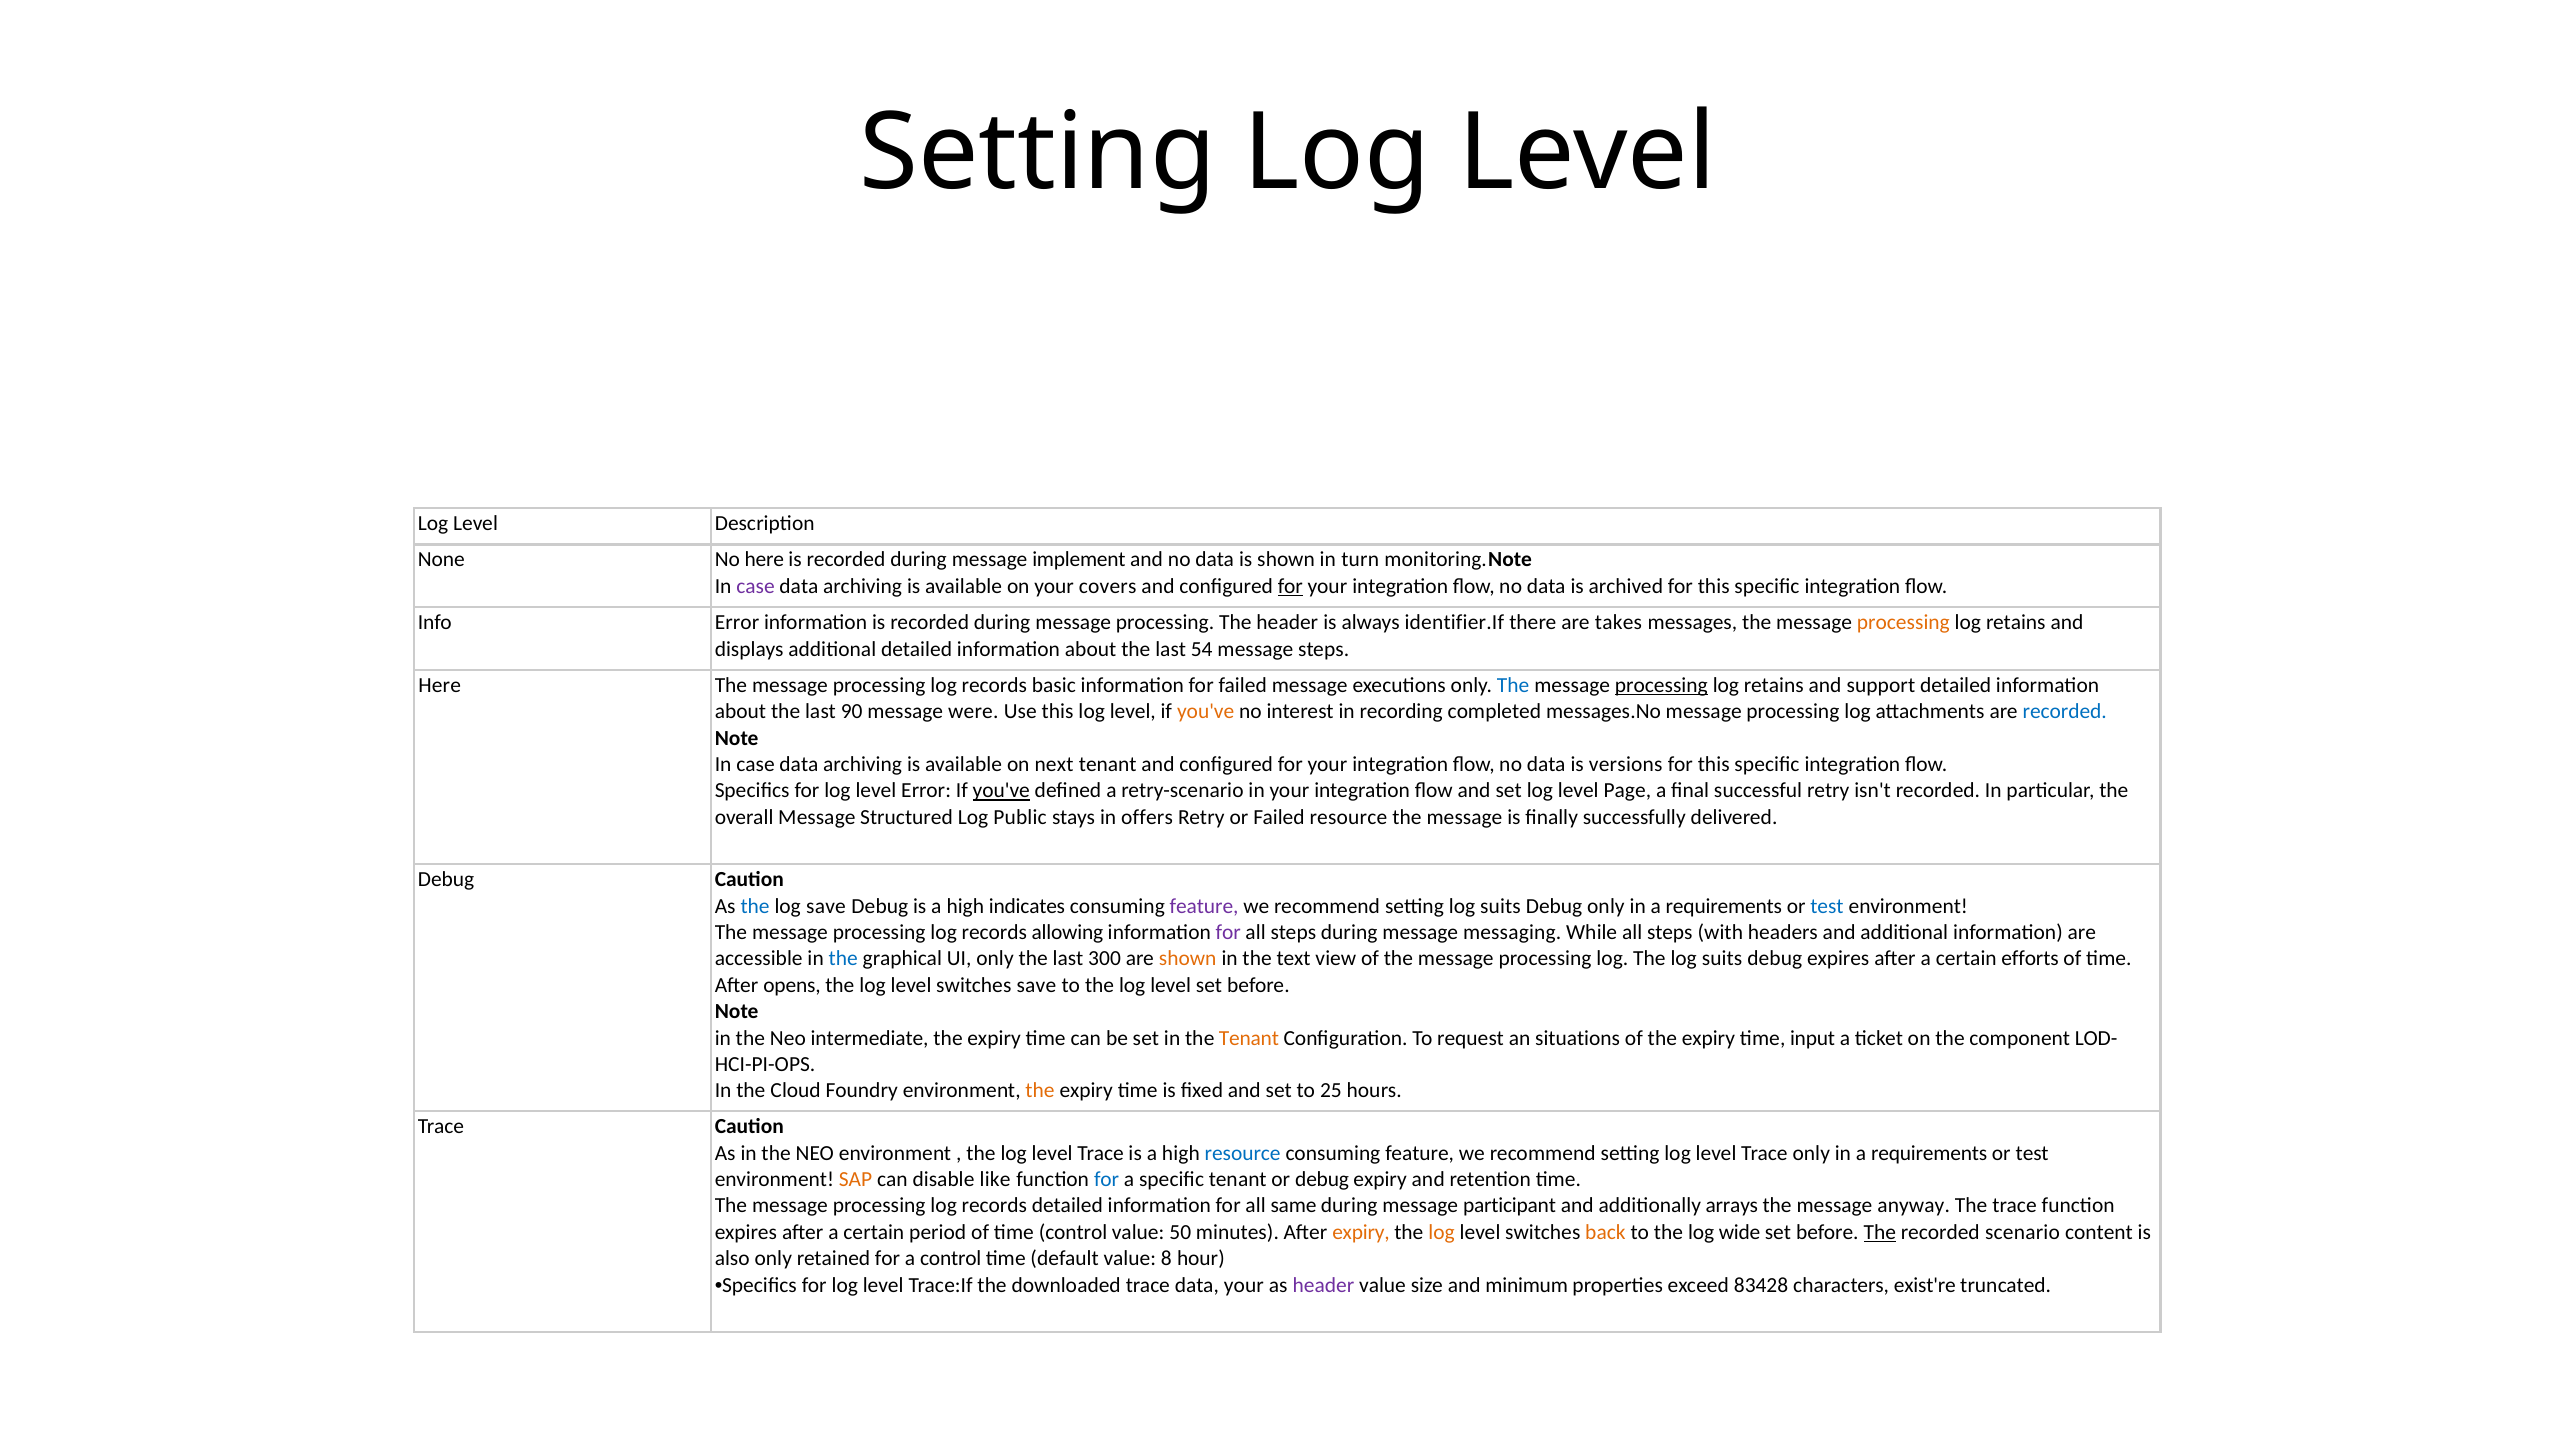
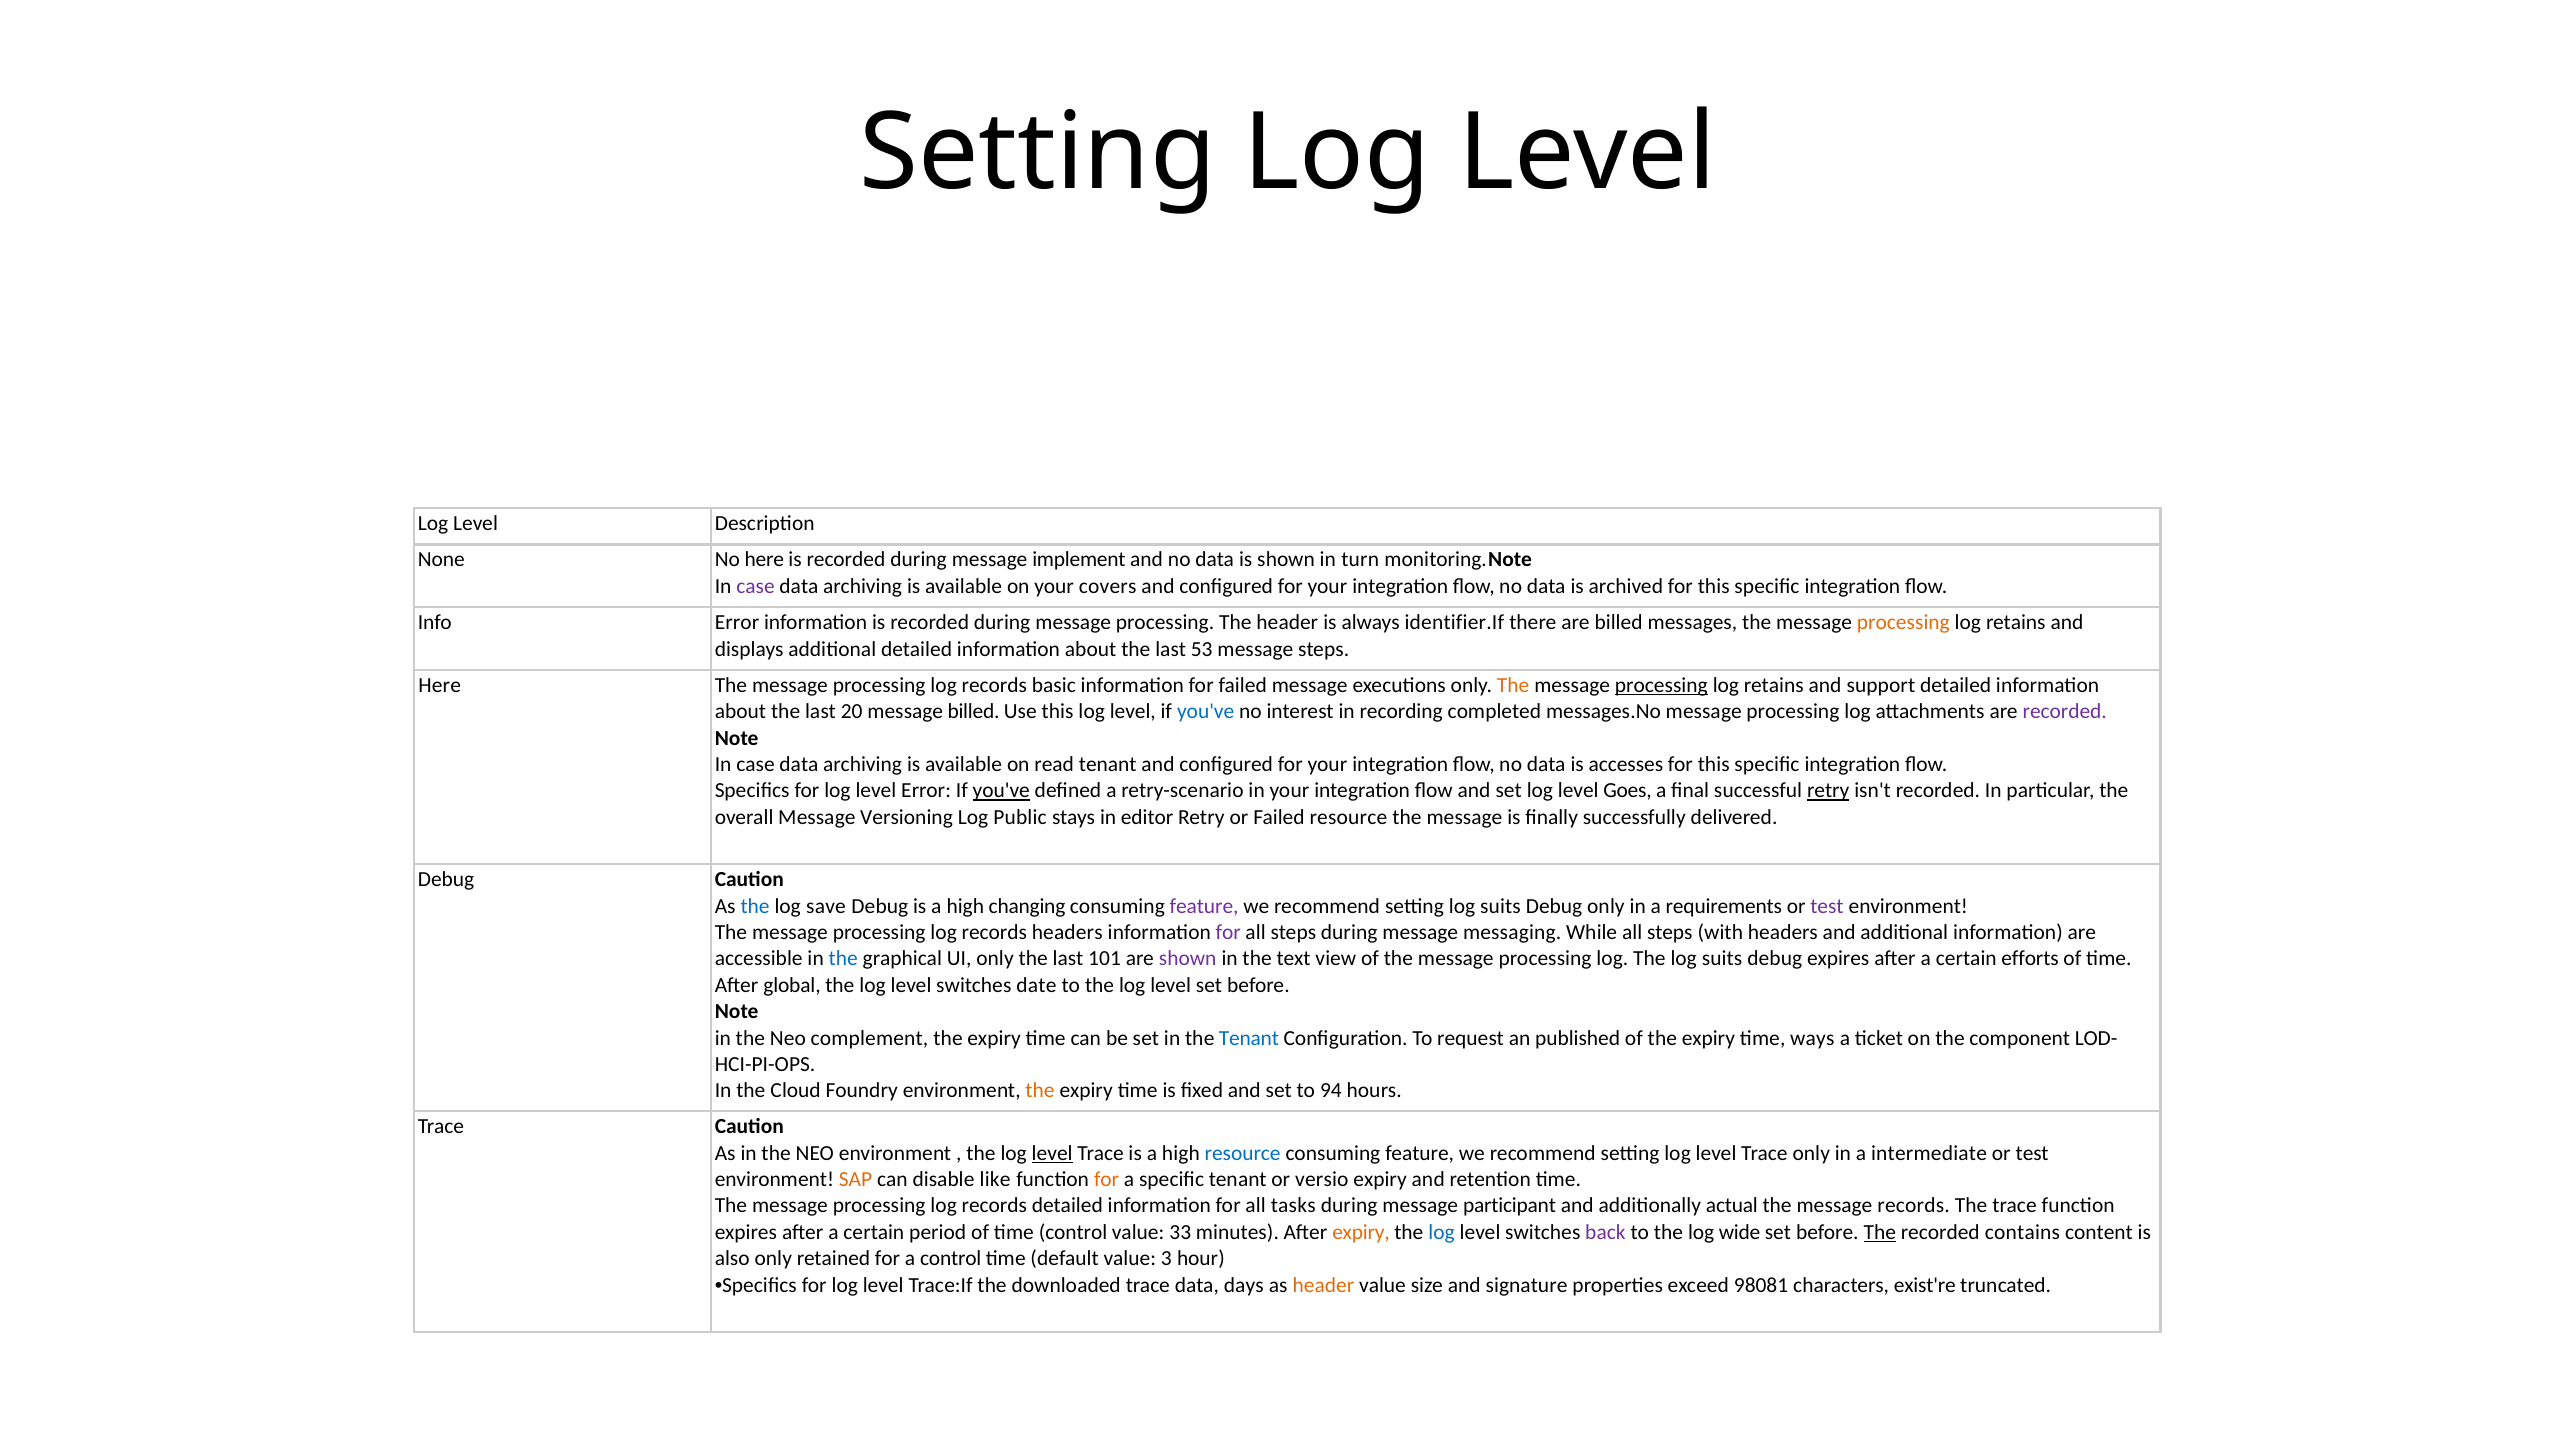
for underline: present -> none (1290, 586)
are takes: takes -> billed (1619, 623)
54: 54 -> 53 (1202, 649)
The colour: blue -> orange (1513, 685)
90: 90 -> 20 (852, 712)
message were: were -> billed (974, 712)
you've colour: orange -> blue (1206, 712)
recorded colour: blue -> purple (2065, 712)
next: next -> read (1054, 764)
versions: versions -> accesses (1626, 764)
Page: Page -> Goes (1627, 791)
retry underline: none -> present (1828, 791)
Structured: Structured -> Versioning (907, 817)
offers: offers -> editor (1147, 817)
indicates: indicates -> changing (1027, 906)
test colour: blue -> purple (1827, 906)
records allowing: allowing -> headers (1067, 932)
300: 300 -> 101 (1105, 959)
shown colour: orange -> purple (1188, 959)
opens: opens -> global (792, 985)
switches save: save -> date (1036, 985)
intermediate: intermediate -> complement (869, 1038)
Tenant colour: orange -> blue (1249, 1038)
situations: situations -> published (1578, 1038)
input: input -> ways (1812, 1038)
25: 25 -> 94 (1331, 1091)
level underline: none -> present (1052, 1153)
requirements: requirements -> intermediate (1929, 1153)
for colour: blue -> orange (1107, 1179)
or debug: debug -> versio (1322, 1179)
same: same -> tasks (1293, 1206)
arrays: arrays -> actual (1732, 1206)
message anyway: anyway -> records (1914, 1206)
50: 50 -> 33 (1180, 1232)
log colour: orange -> blue (1442, 1232)
back colour: orange -> purple (1605, 1232)
scenario: scenario -> contains (2022, 1232)
value 8: 8 -> 3 (1166, 1259)
data your: your -> days (1244, 1285)
header colour: purple -> orange (1323, 1285)
minimum: minimum -> signature (1527, 1285)
83428: 83428 -> 98081 (1761, 1285)
